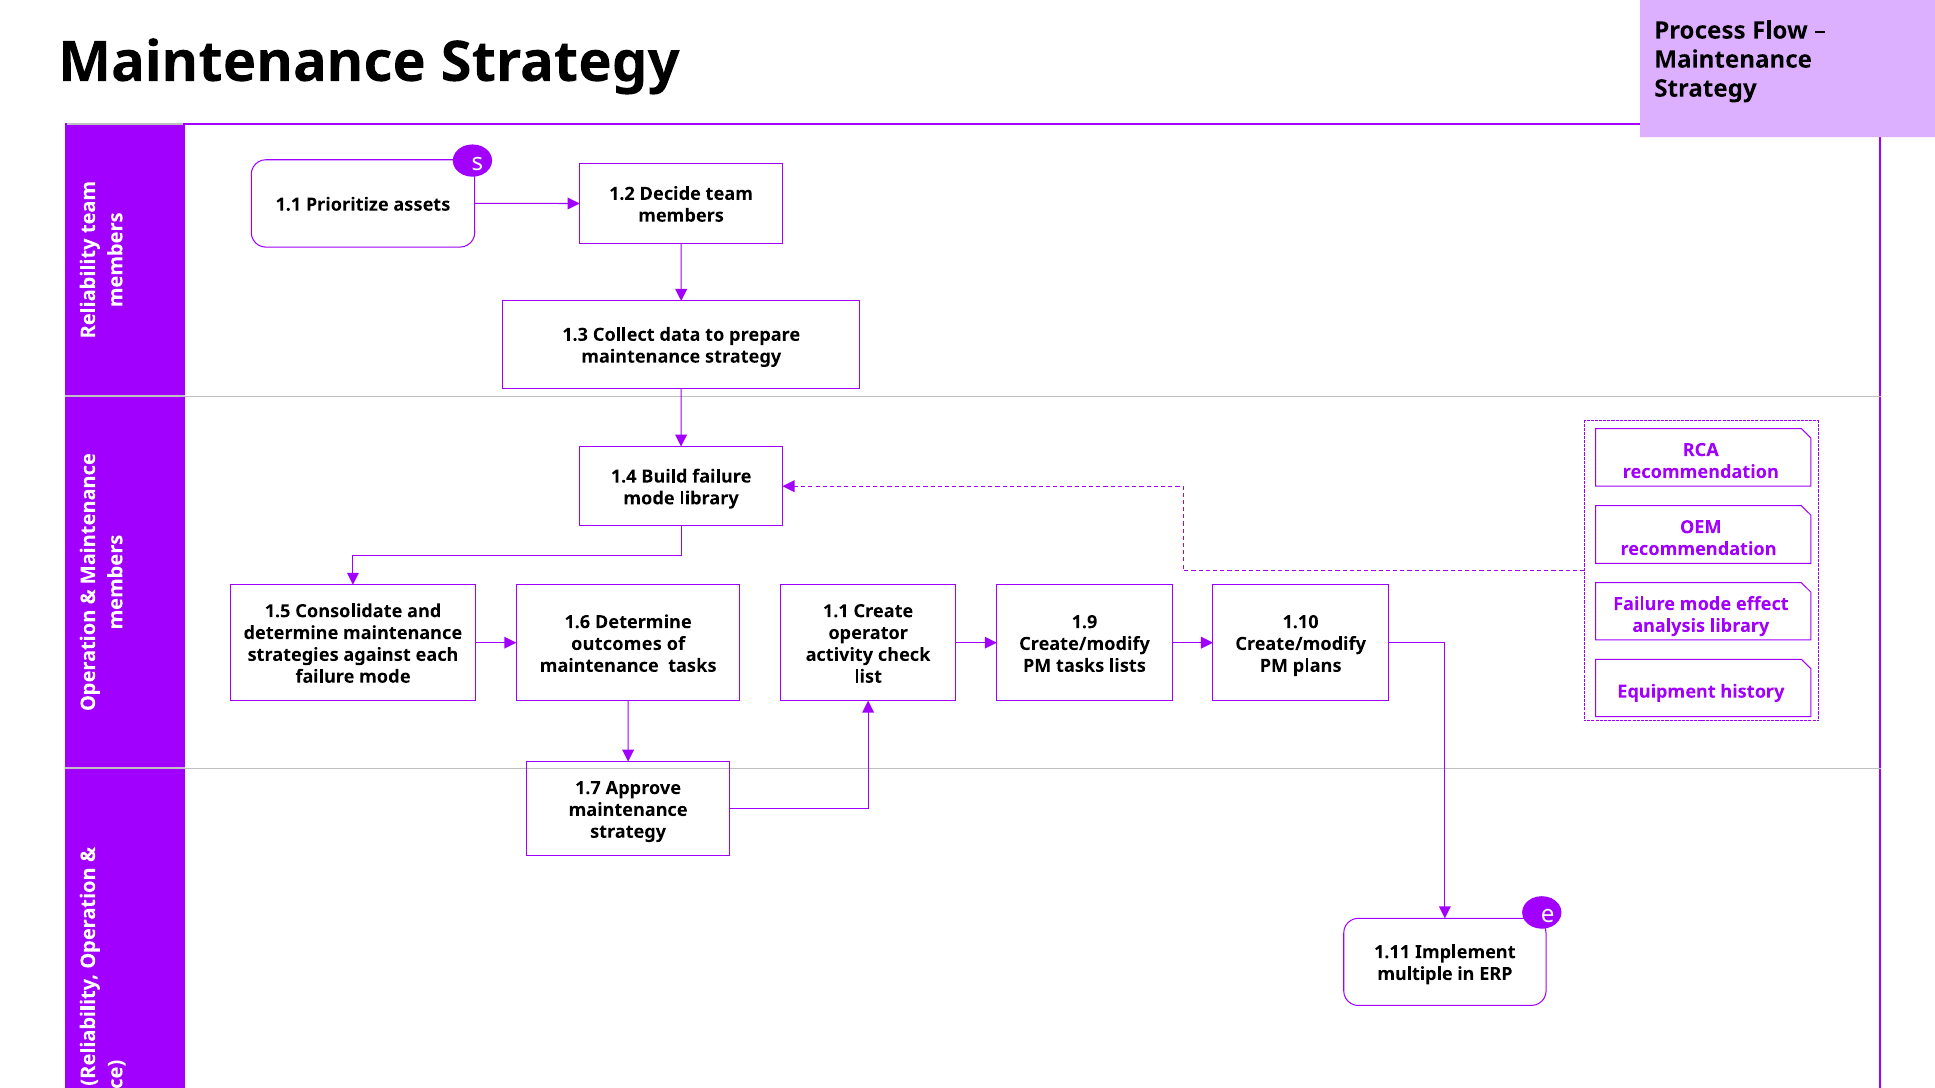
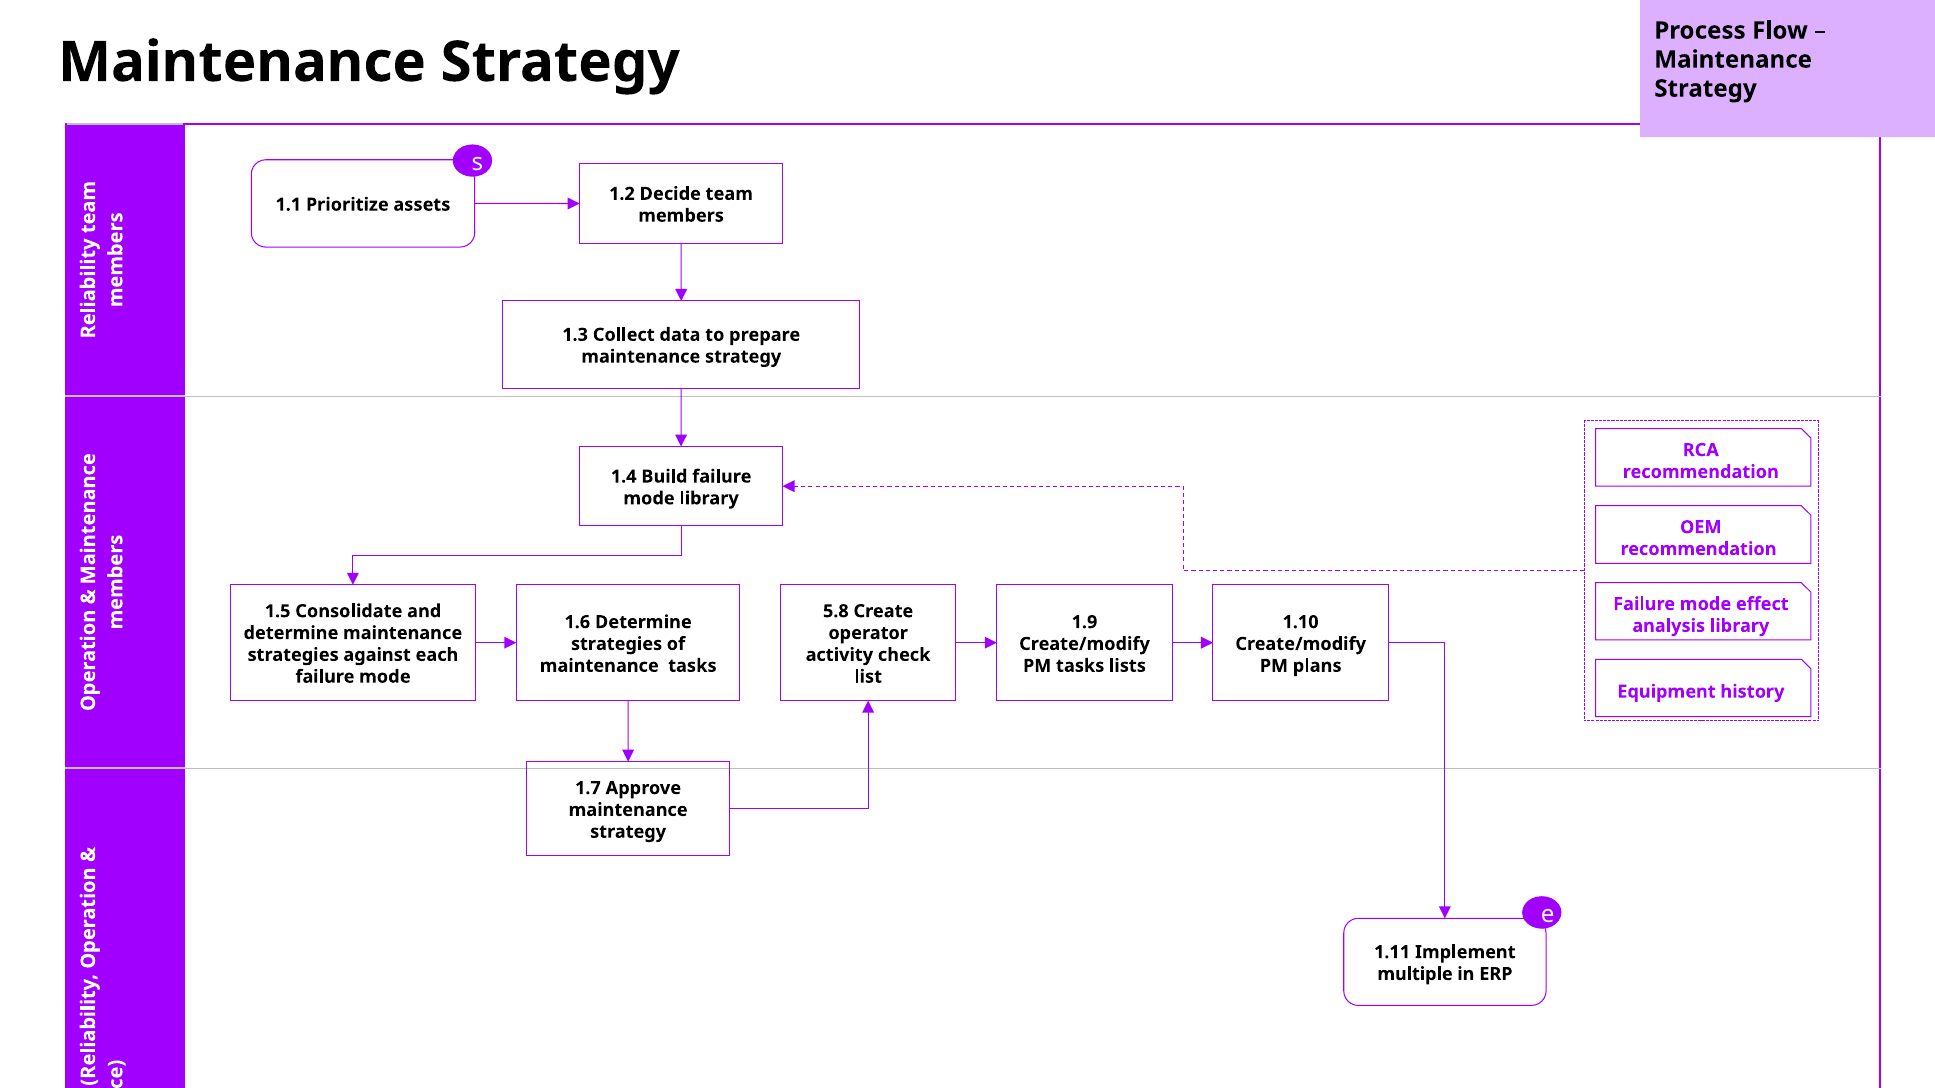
1.1: 1.1 -> 5.8 (836, 611)
outcomes: outcomes -> strategies (617, 644)
